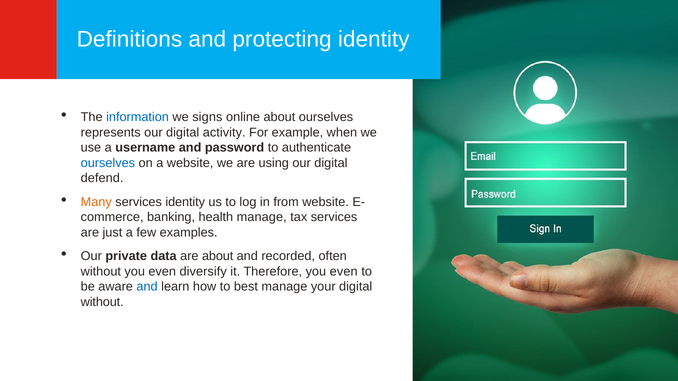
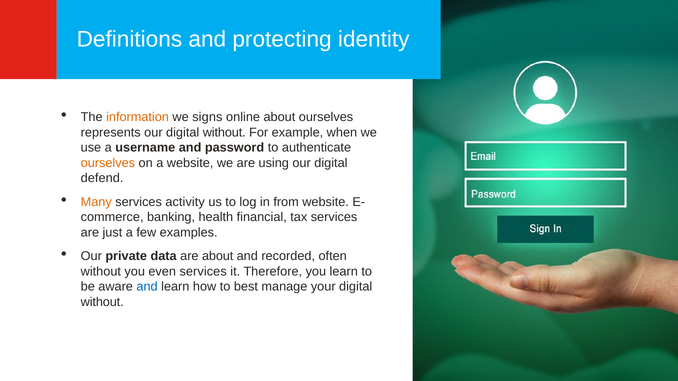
information colour: blue -> orange (138, 117)
our digital activity: activity -> without (224, 133)
ourselves colour: blue -> orange (108, 163)
services identity: identity -> activity (185, 202)
health manage: manage -> financial (262, 217)
even diversify: diversify -> services (203, 272)
Therefore you even: even -> learn (344, 272)
